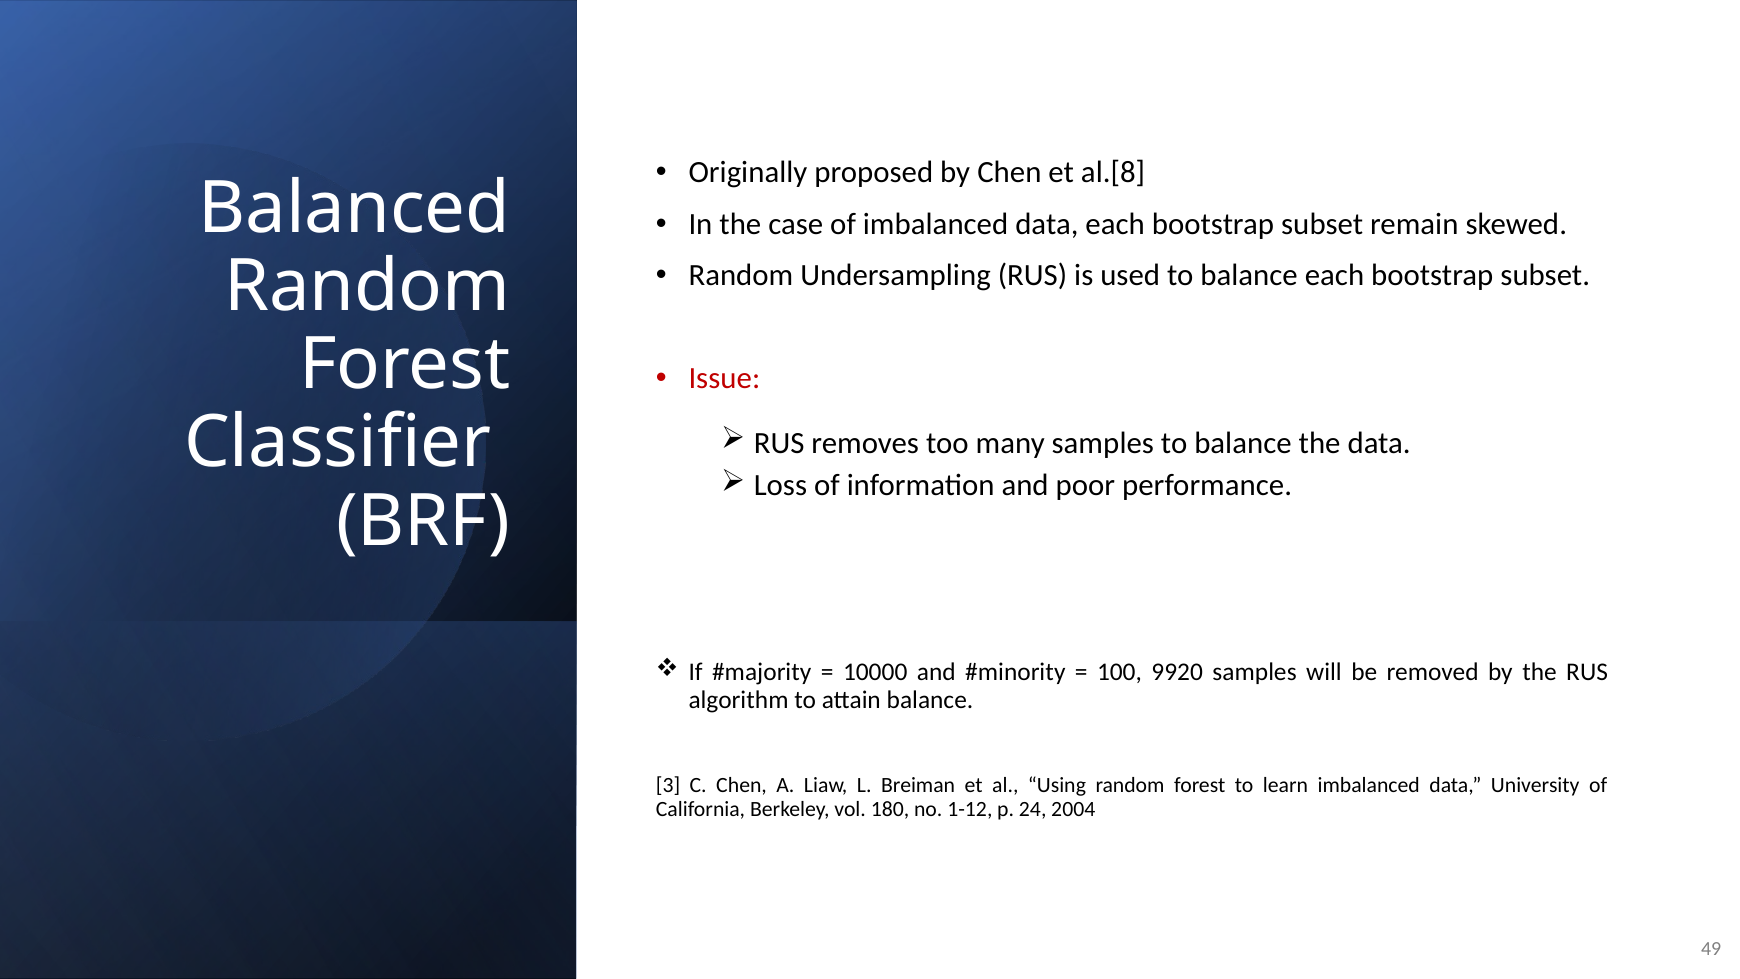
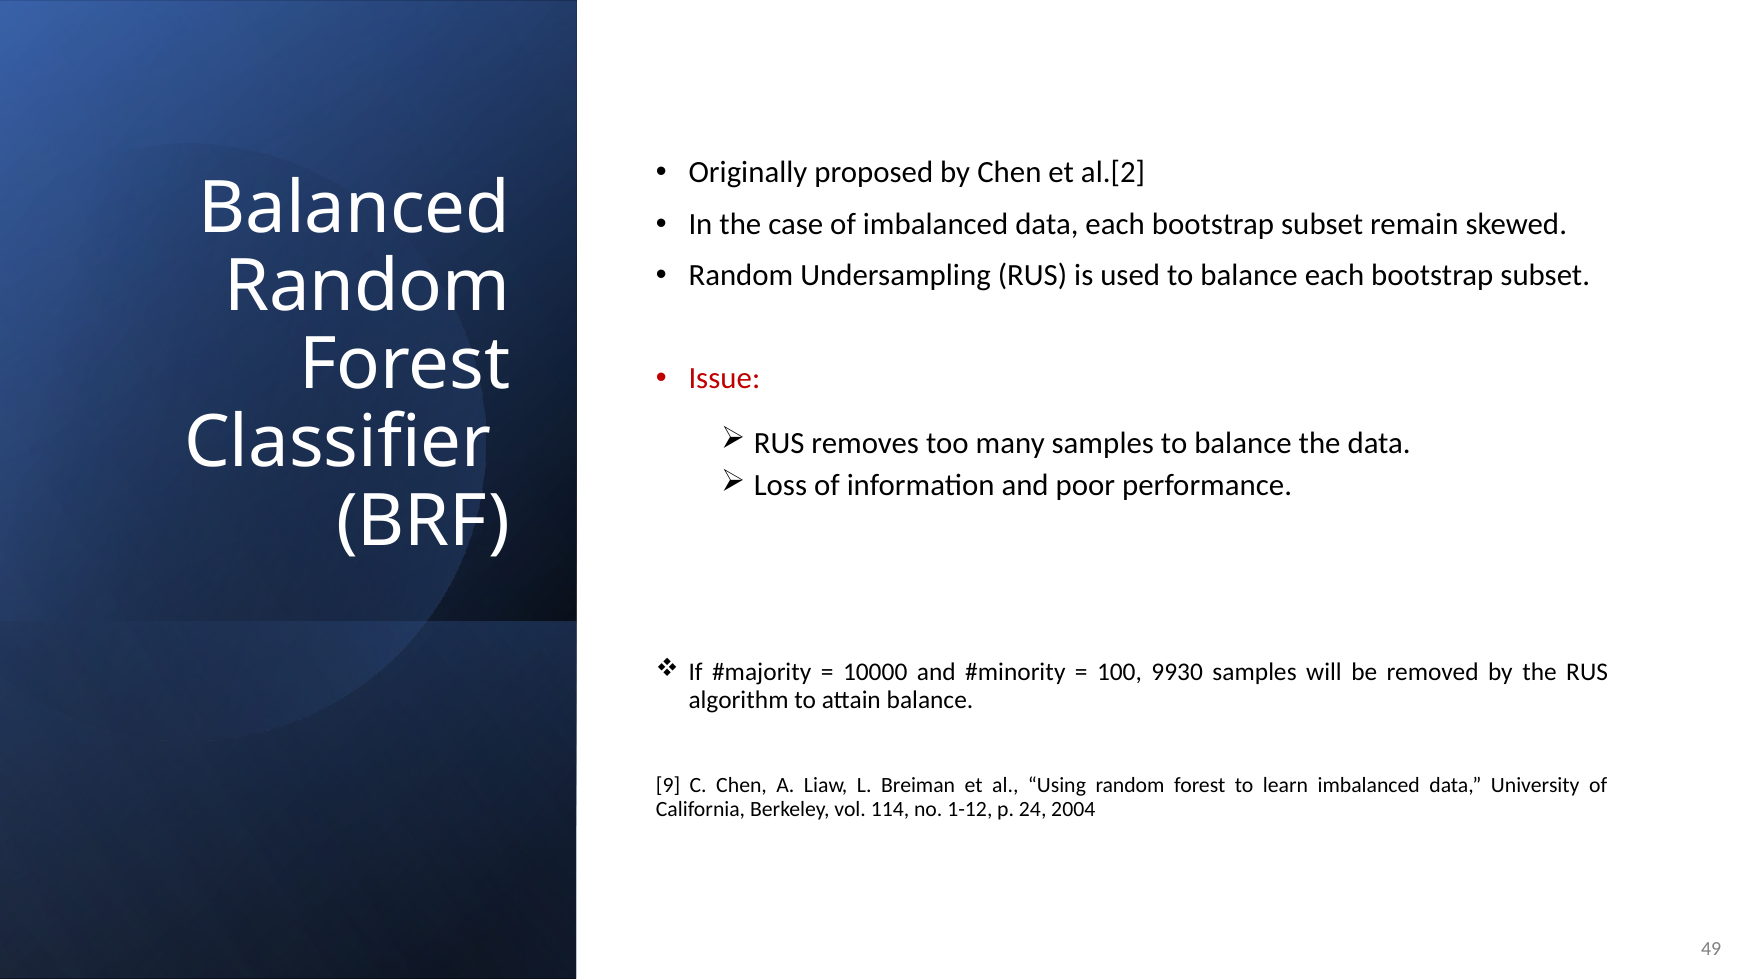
al.[8: al.[8 -> al.[2 (1113, 173)
9920: 9920 -> 9930 (1177, 672)
3: 3 -> 9 (668, 785)
180: 180 -> 114 (890, 809)
